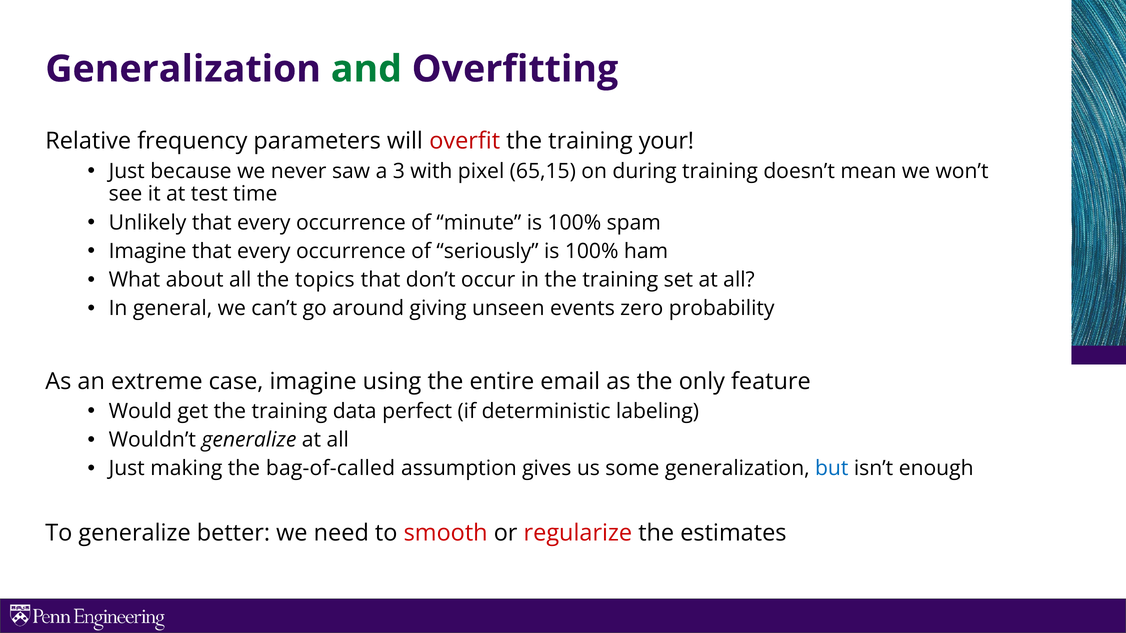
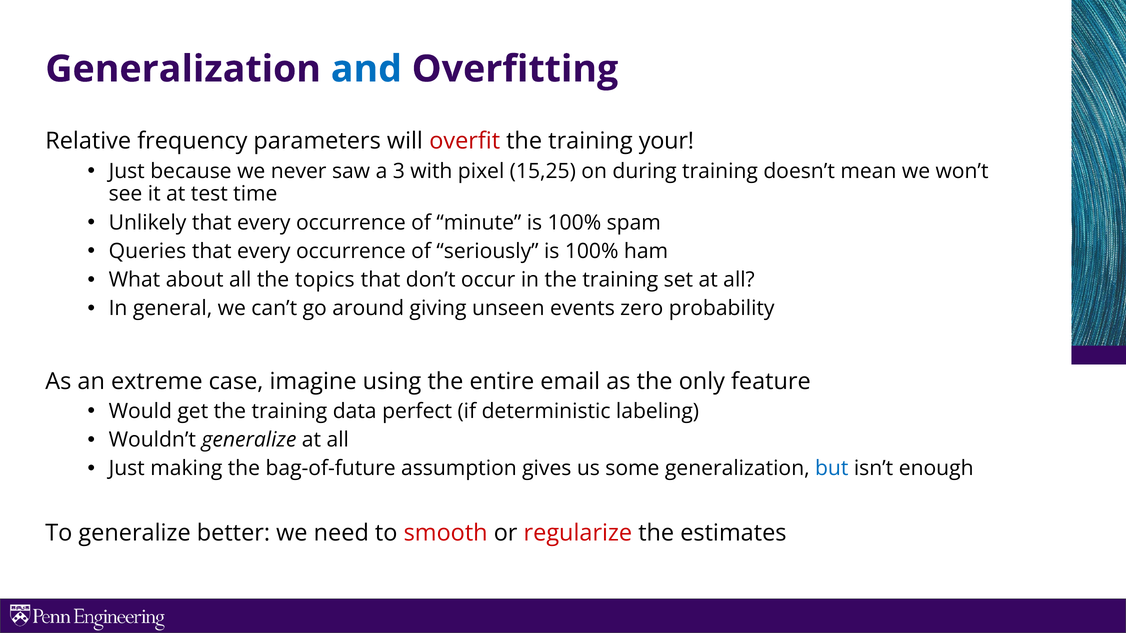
and colour: green -> blue (366, 69)
65,15: 65,15 -> 15,25 (543, 171)
Imagine: Imagine -> Queries (147, 251)
bag-of-called: bag-of-called -> bag-of-future (331, 469)
